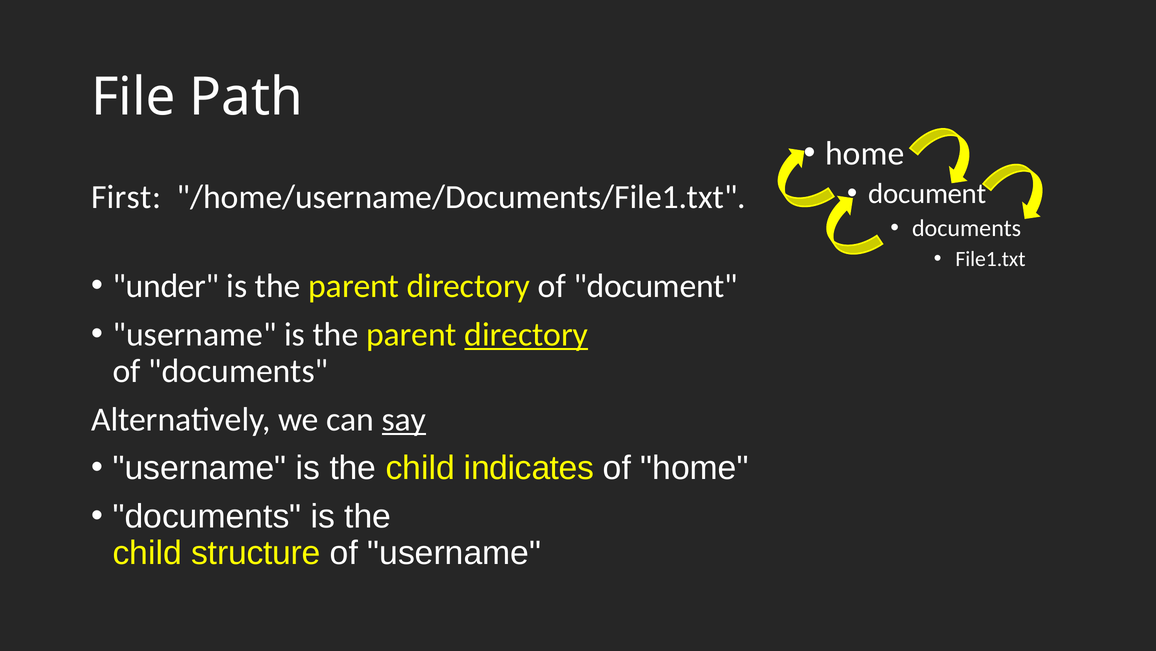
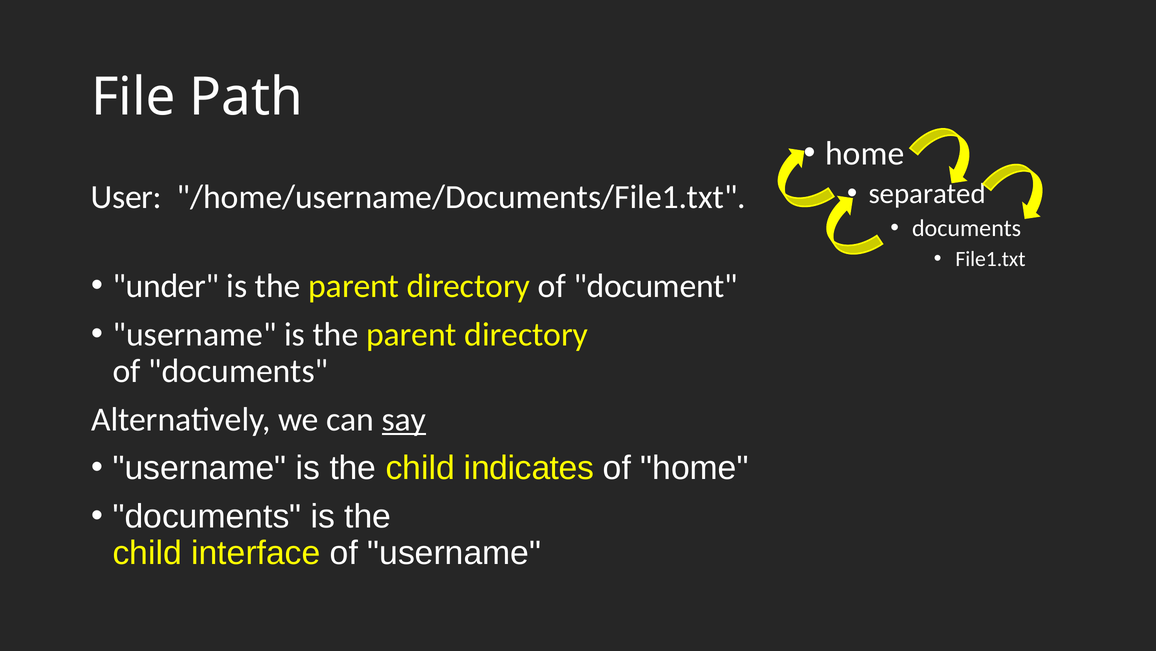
document: document -> separated (927, 193)
First: First -> User (126, 197)
directory underline: present -> none (526, 334)
structure: structure -> interface (256, 552)
